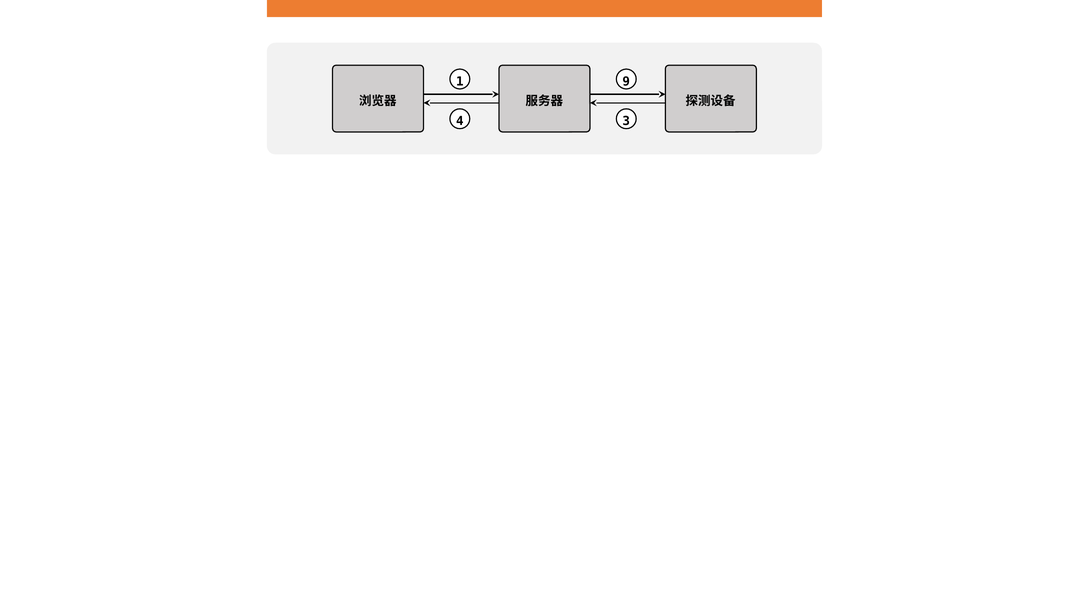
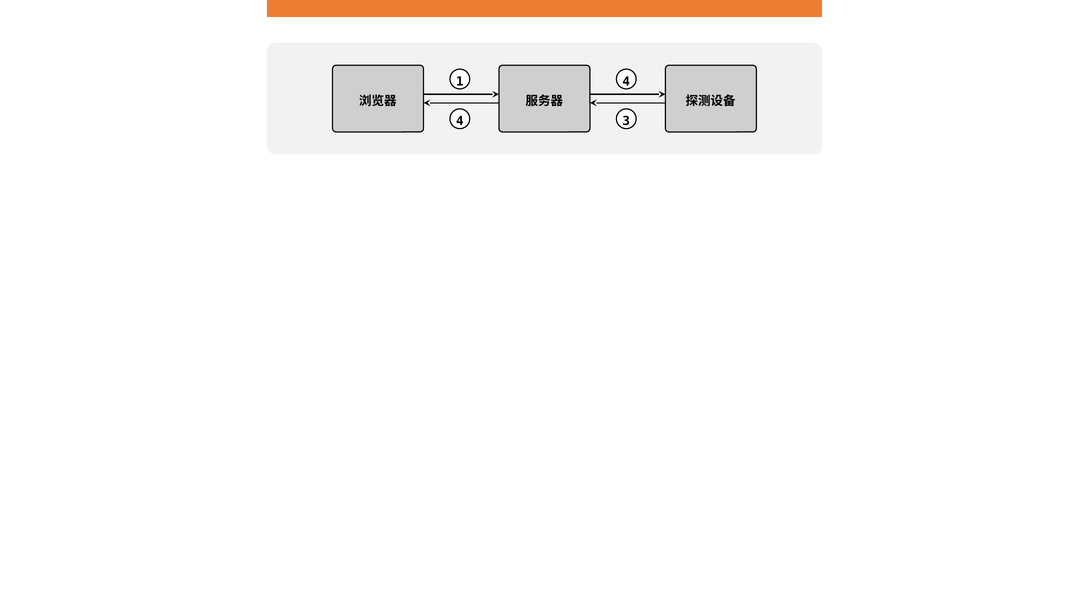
1 9: 9 -> 4 (626, 81)
